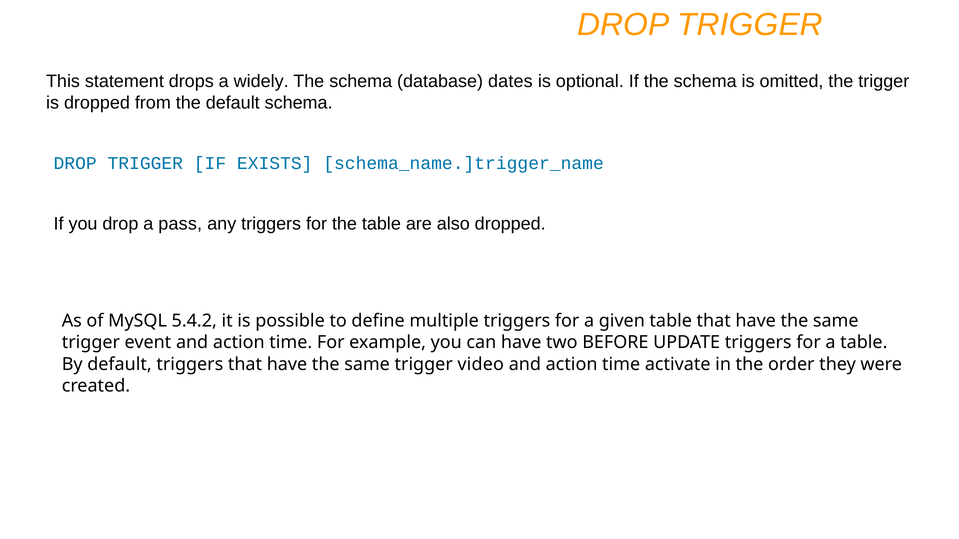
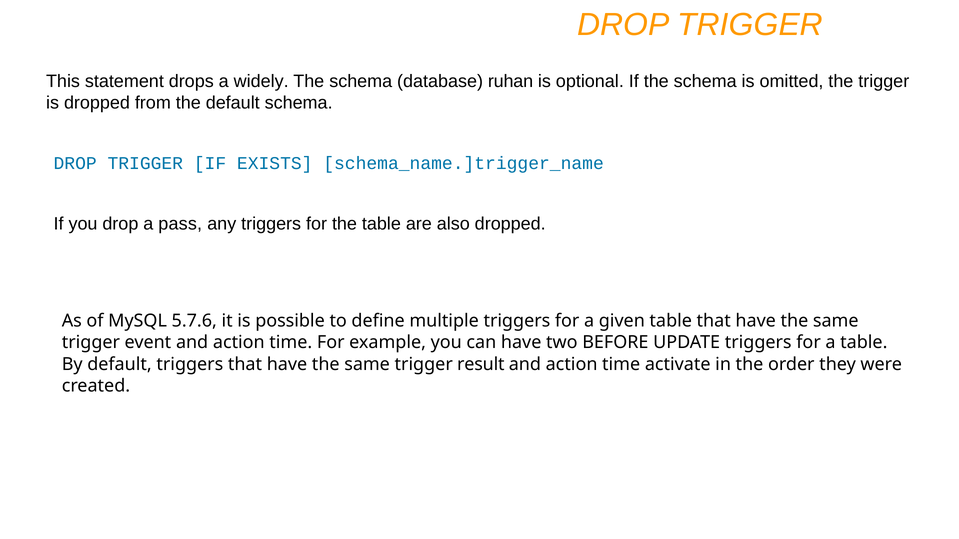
dates: dates -> ruhan (511, 81)
5.4.2: 5.4.2 -> 5.7.6 (194, 321)
video: video -> result (481, 364)
